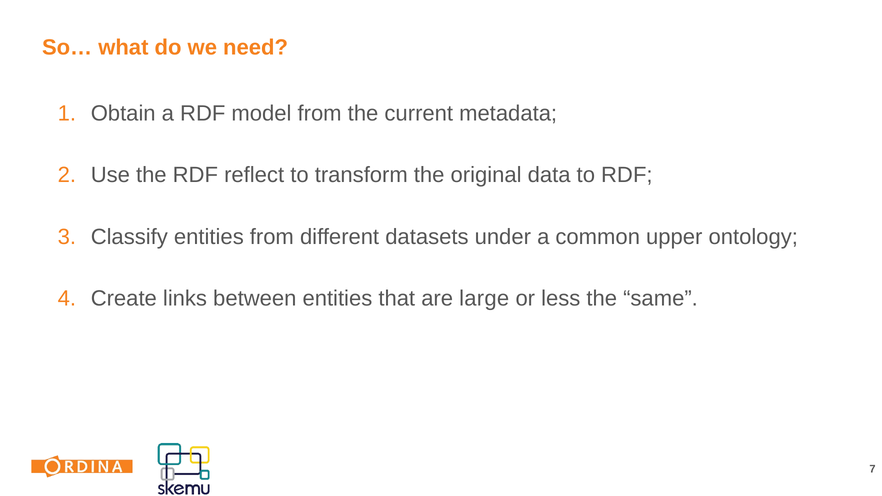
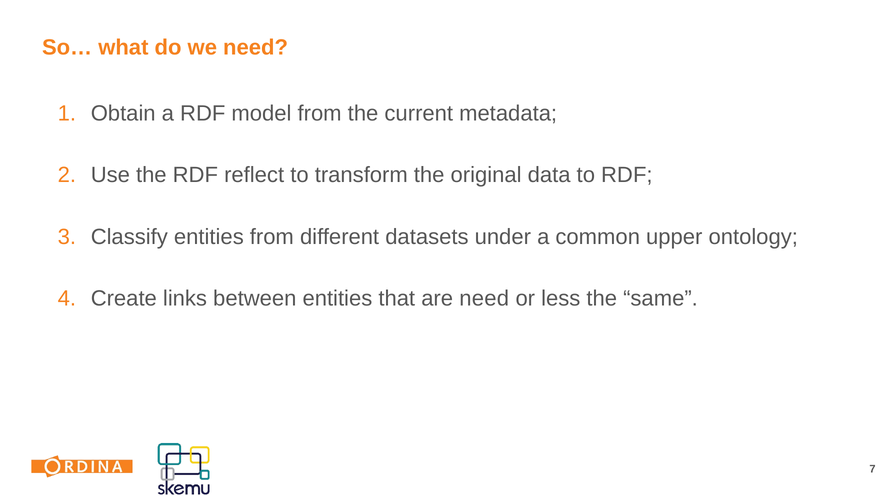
are large: large -> need (484, 299)
